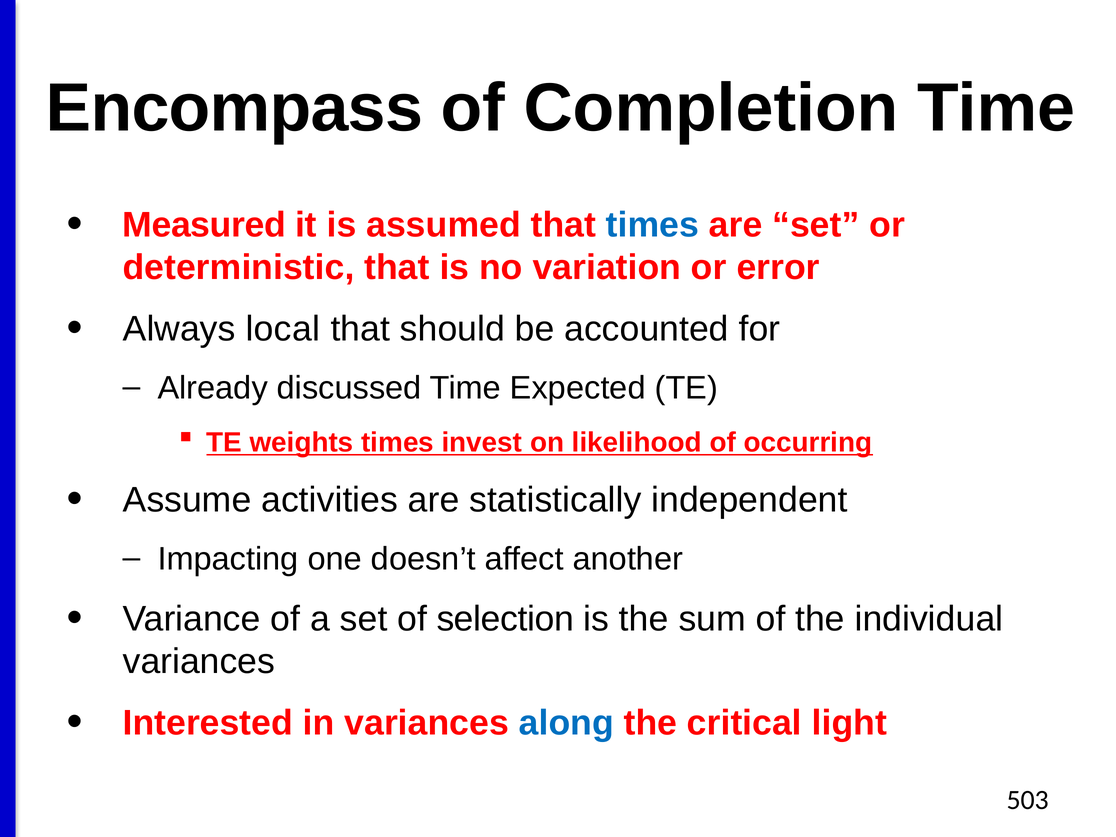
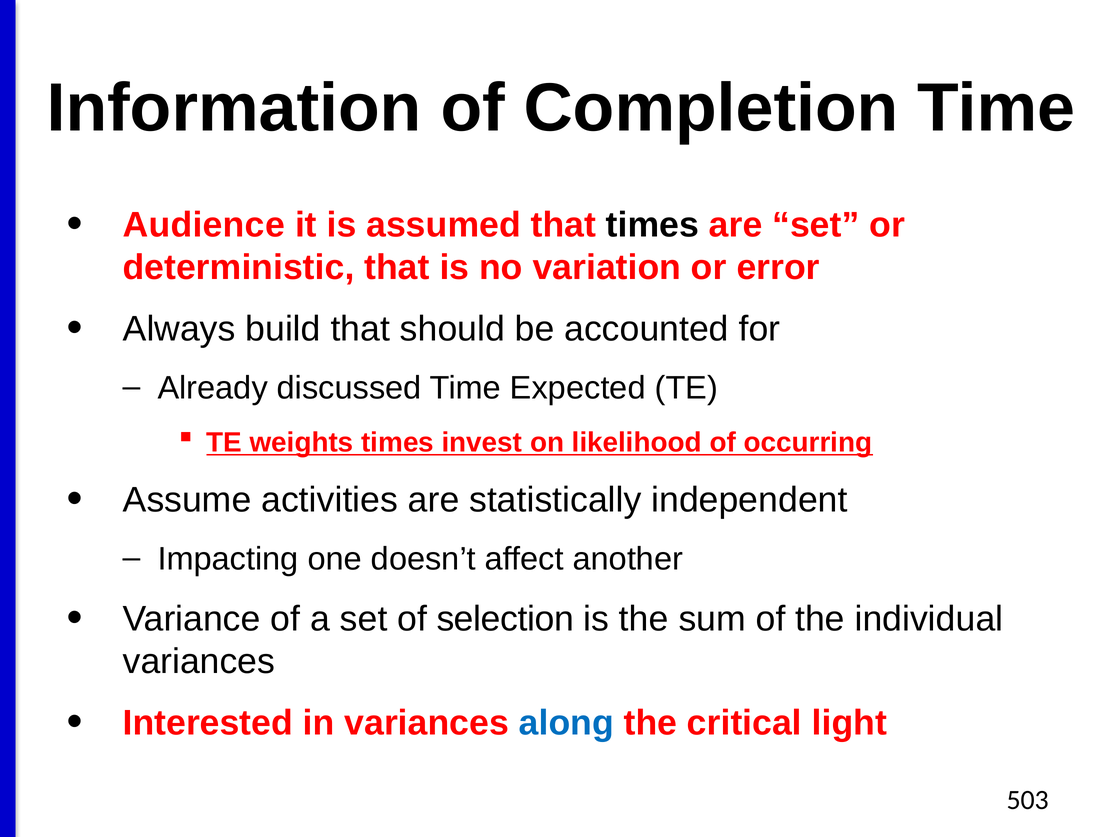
Encompass: Encompass -> Information (234, 108)
Measured: Measured -> Audience (204, 225)
times colour: blue -> black (652, 225)
local: local -> build (283, 329)
